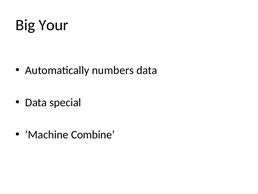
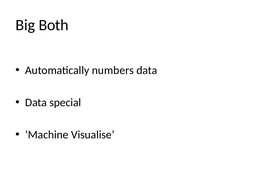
Your: Your -> Both (54, 25)
Combine: Combine -> Visualise (93, 134)
